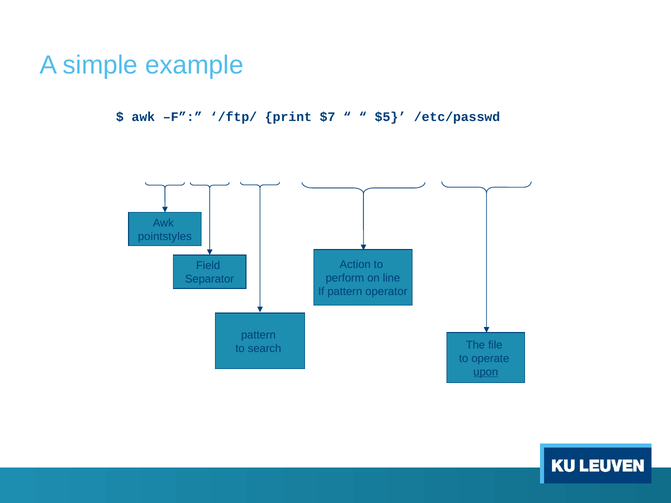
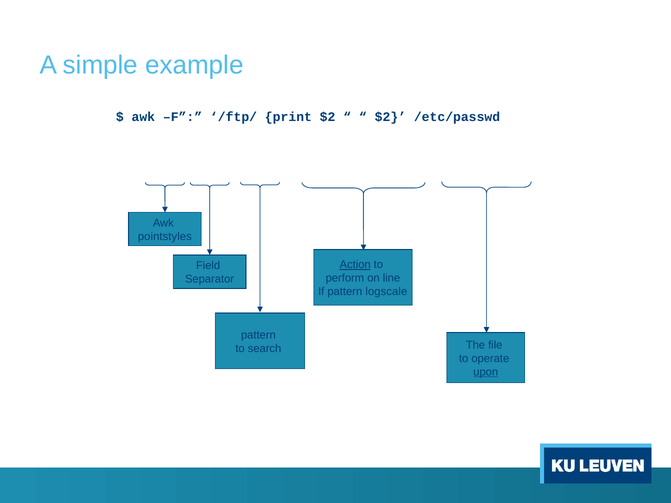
print $7: $7 -> $2 (328, 117)
$5: $5 -> $2 (390, 117)
Action underline: none -> present (355, 265)
operator: operator -> logscale (386, 292)
